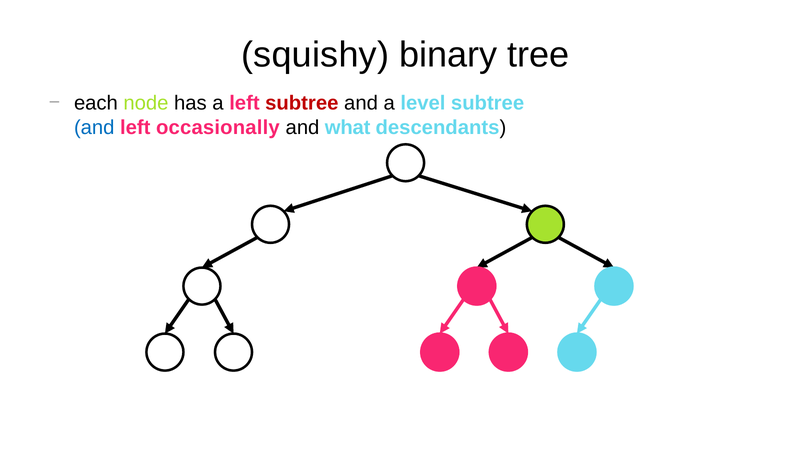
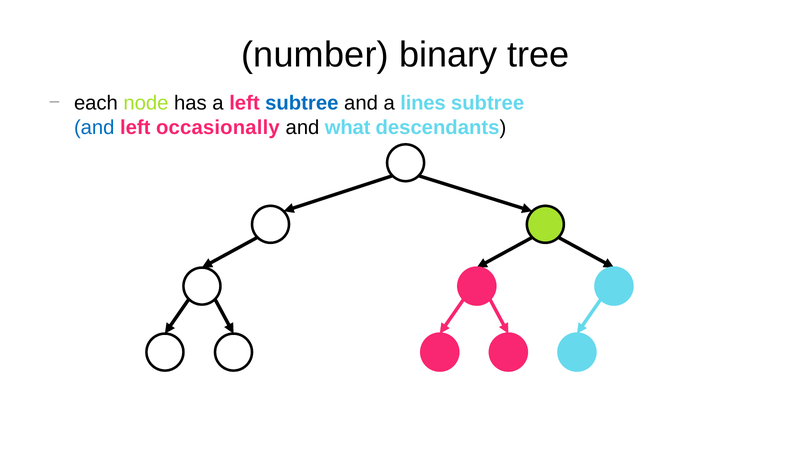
squishy: squishy -> number (315, 55)
subtree colour: red -> blue (302, 103)
level: level -> lines (423, 103)
